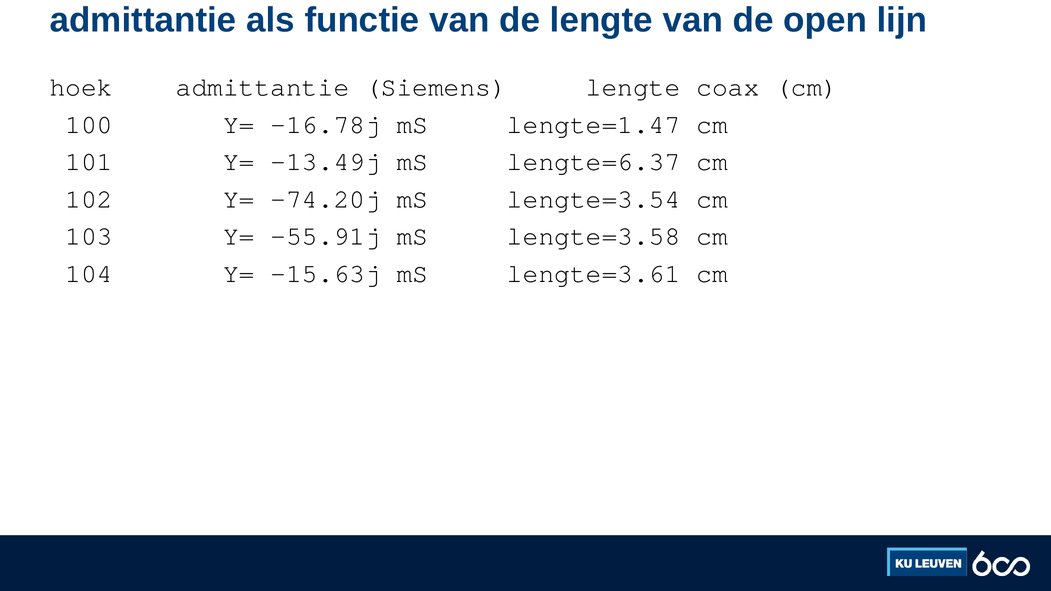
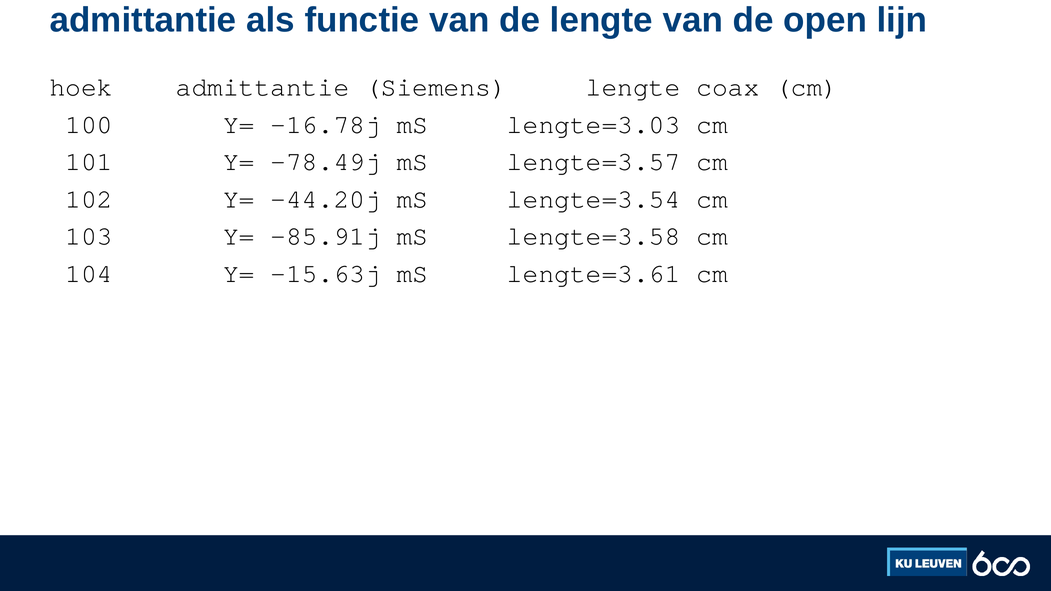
lengte=1.47: lengte=1.47 -> lengte=3.03 (594, 124)
-13.49j: -13.49j -> -78.49j (326, 162)
lengte=6.37: lengte=6.37 -> lengte=3.57 (594, 162)
-74.20j: -74.20j -> -44.20j (326, 199)
-55.91j: -55.91j -> -85.91j (326, 236)
